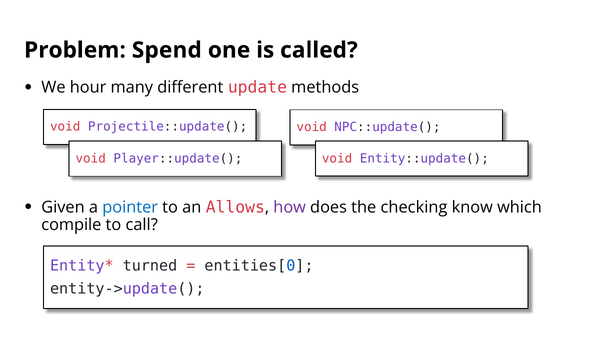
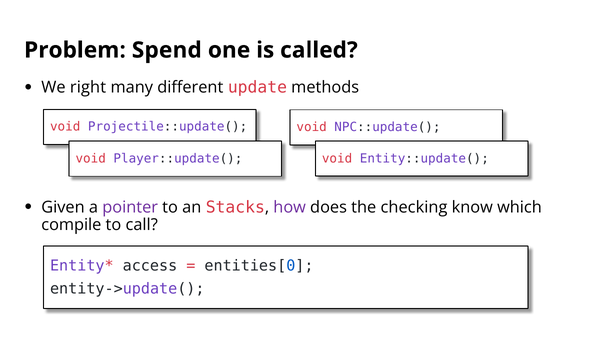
hour: hour -> right (88, 87)
pointer colour: blue -> purple (130, 207)
Allows: Allows -> Stacks (235, 207)
turned: turned -> access (150, 266)
